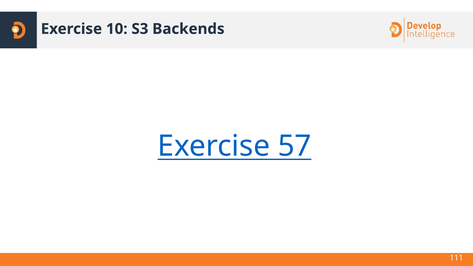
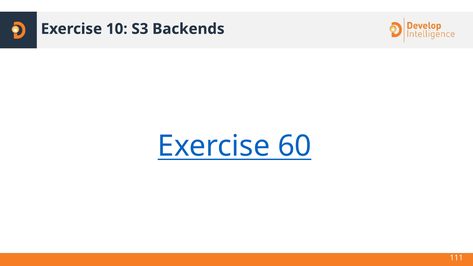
57: 57 -> 60 (295, 146)
